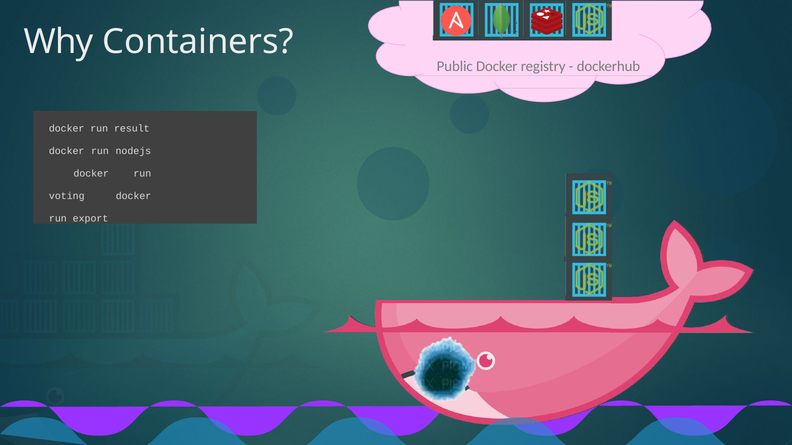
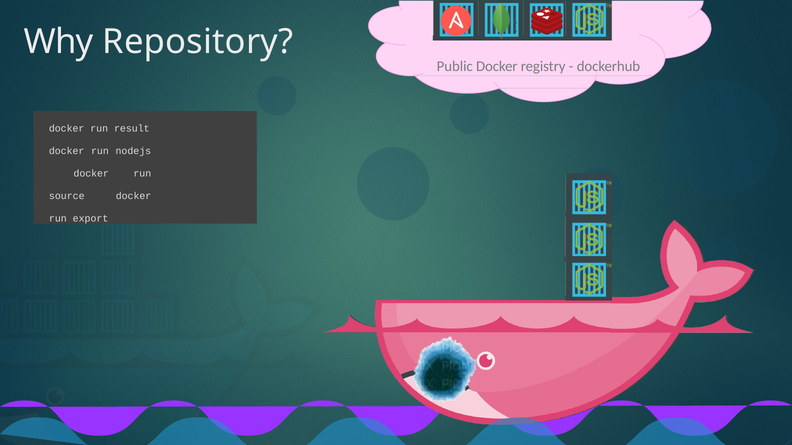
Containers: Containers -> Repository (198, 42)
voting: voting -> source (67, 196)
